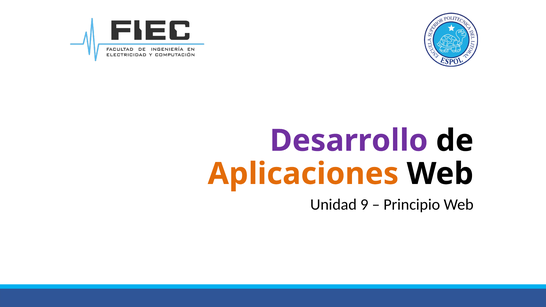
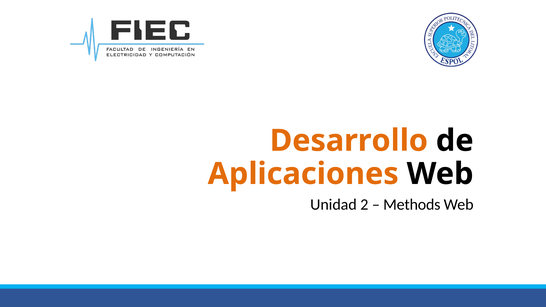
Desarrollo colour: purple -> orange (349, 141)
9: 9 -> 2 (364, 205)
Principio: Principio -> Methods (412, 205)
